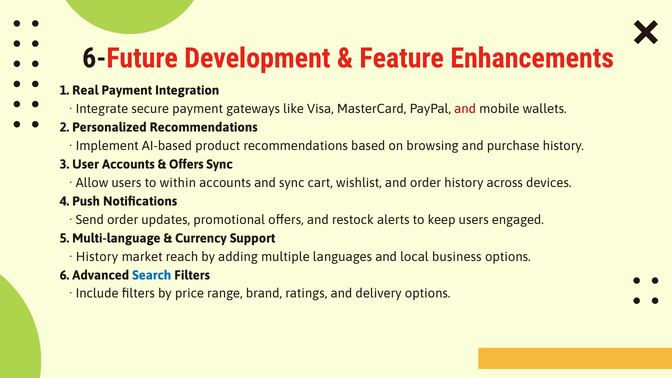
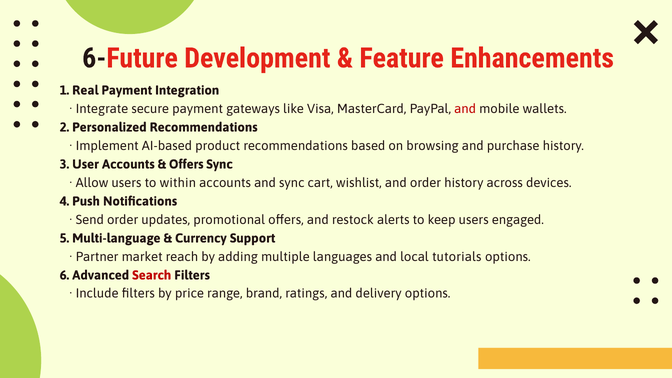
History: History -> Partner (97, 257)
business: business -> tutorials (457, 257)
Search colour: blue -> red (152, 275)
